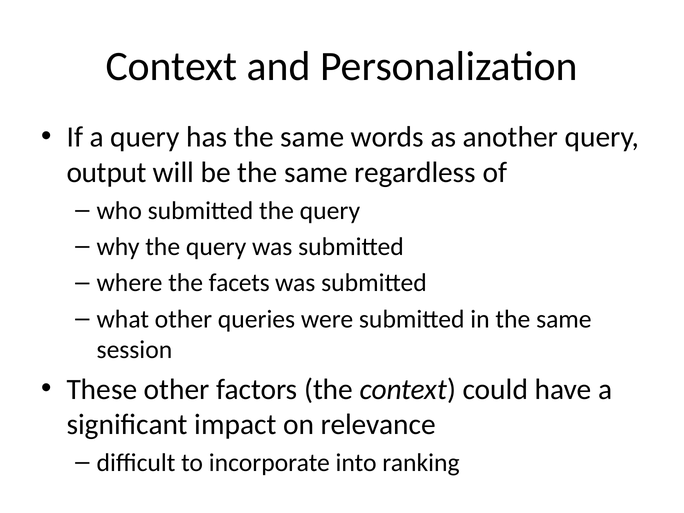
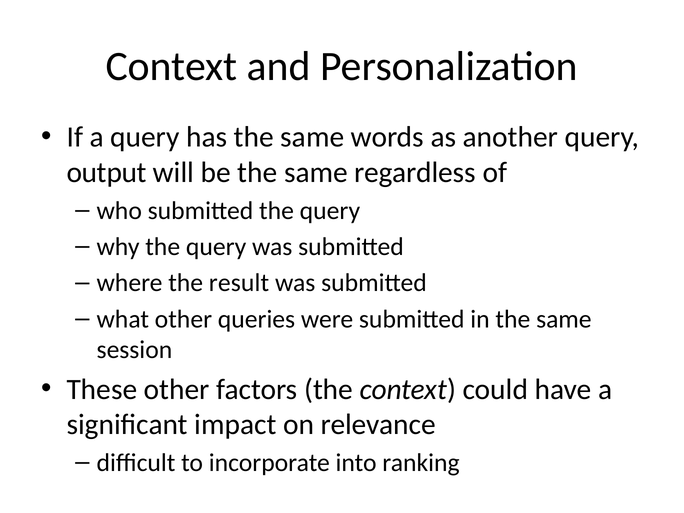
facets: facets -> result (239, 283)
